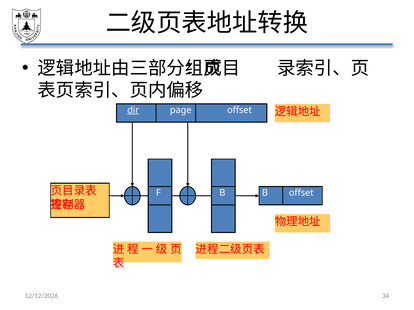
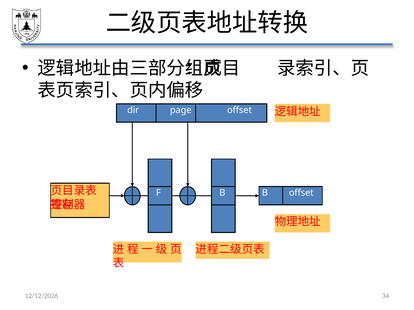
dir underline: present -> none (133, 110)
